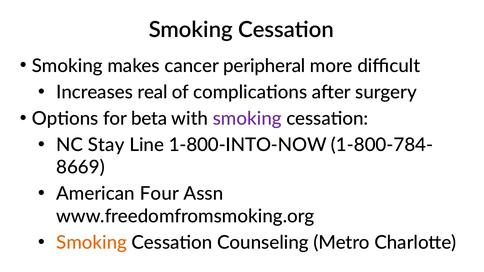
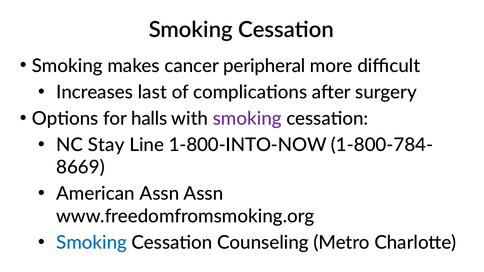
real: real -> last (152, 92)
beta: beta -> halls (149, 119)
American Four: Four -> Assn (159, 194)
Smoking colour: orange -> blue (92, 243)
